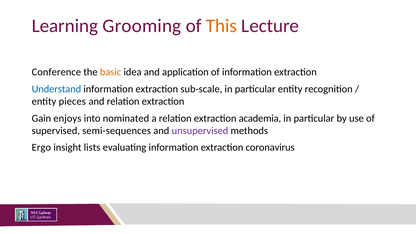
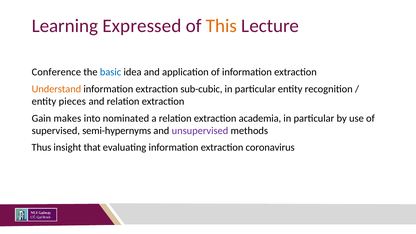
Grooming: Grooming -> Expressed (142, 26)
basic colour: orange -> blue (111, 72)
Understand colour: blue -> orange (56, 89)
sub-scale: sub-scale -> sub-cubic (201, 89)
enjoys: enjoys -> makes (67, 118)
semi-sequences: semi-sequences -> semi-hypernyms (117, 131)
Ergo: Ergo -> Thus (41, 148)
lists: lists -> that (92, 148)
